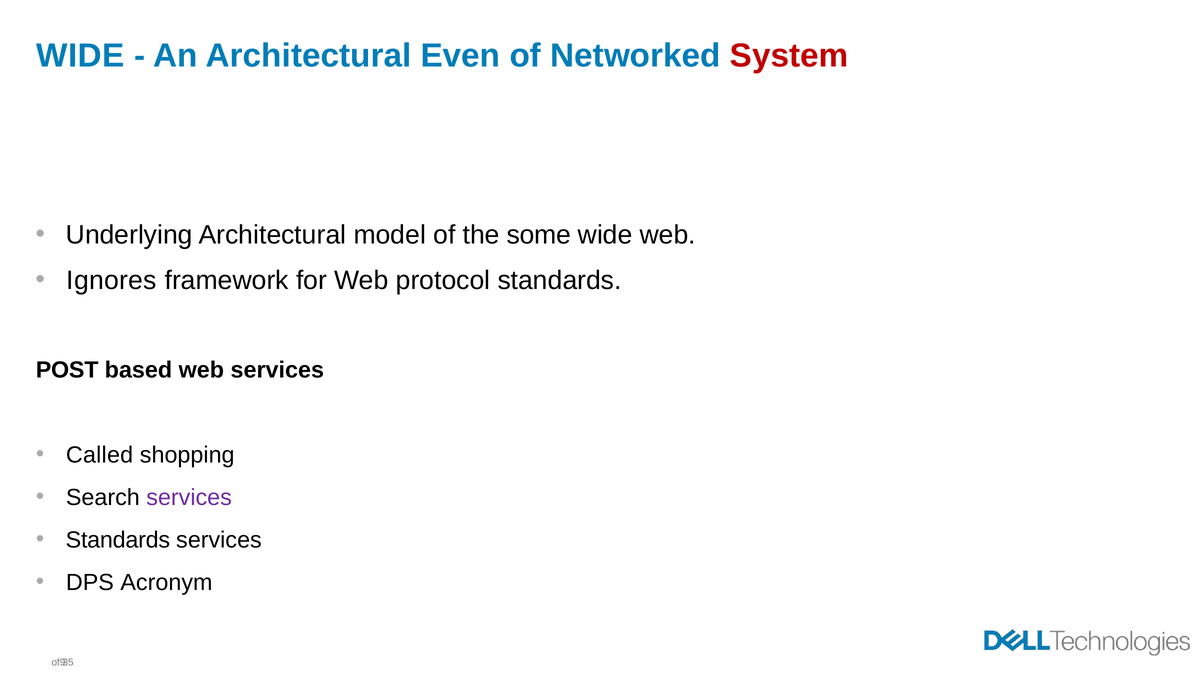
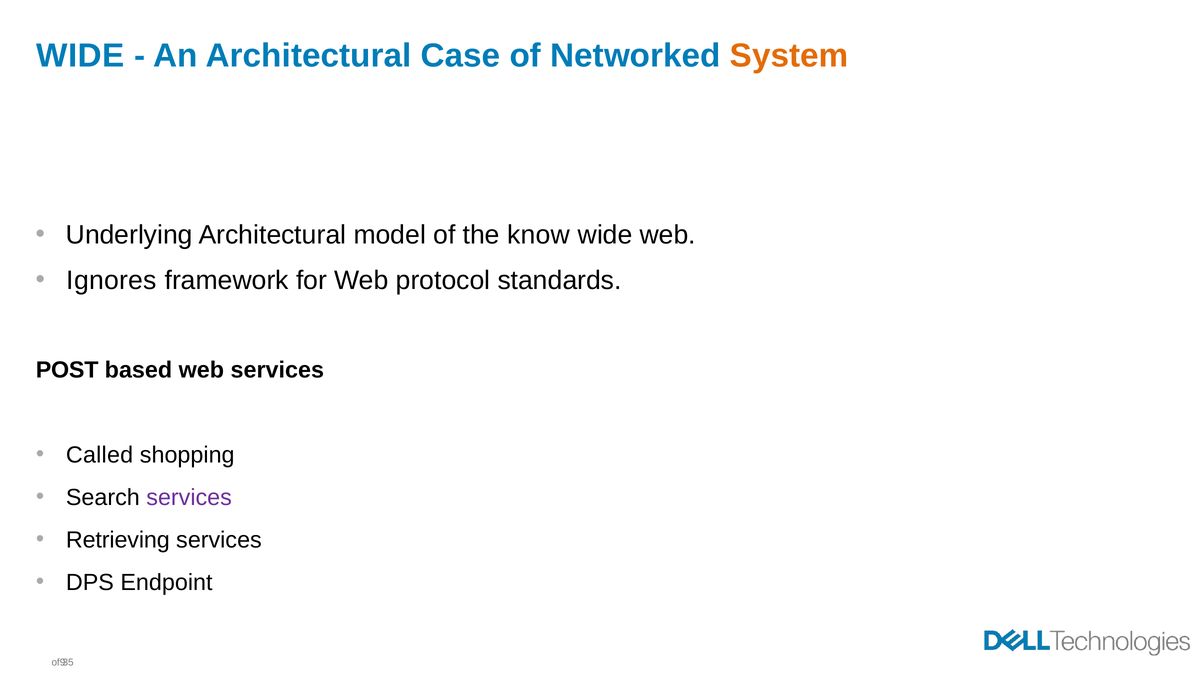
Even: Even -> Case (460, 56)
System colour: red -> orange (789, 56)
some: some -> know (539, 235)
Standards: Standards -> Retrieving (118, 539)
Acronym: Acronym -> Endpoint (166, 582)
